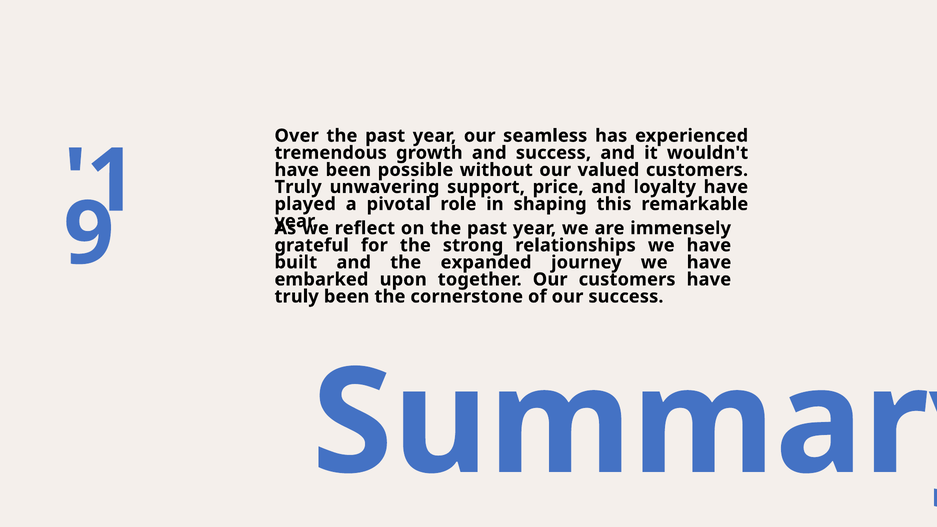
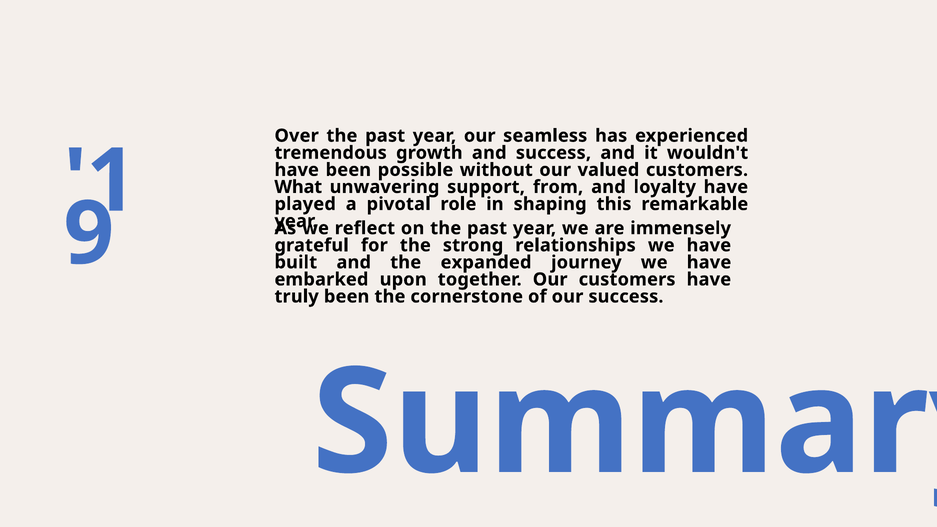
Truly: Truly -> What (298, 187)
price: price -> from (558, 187)
